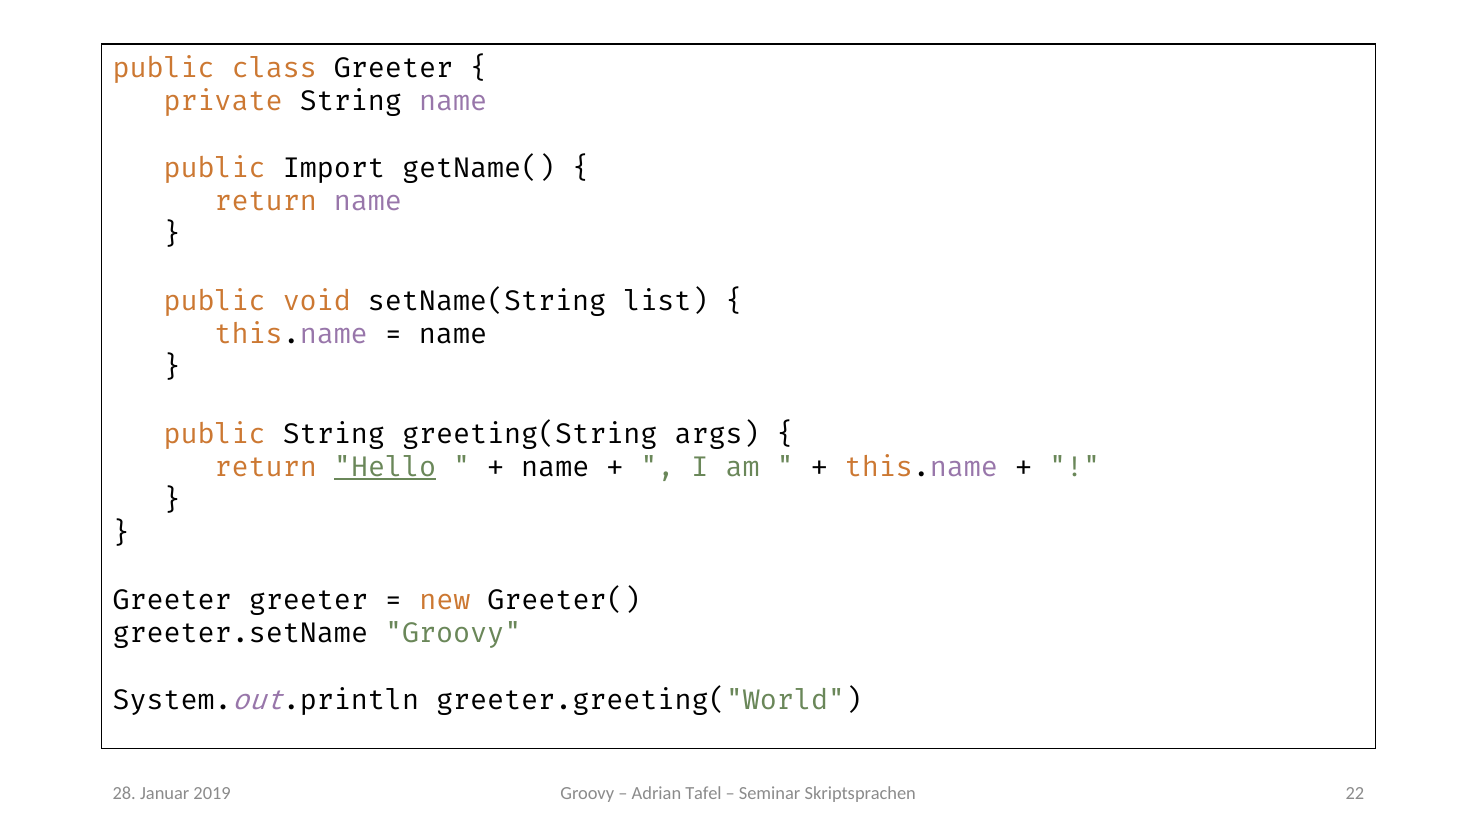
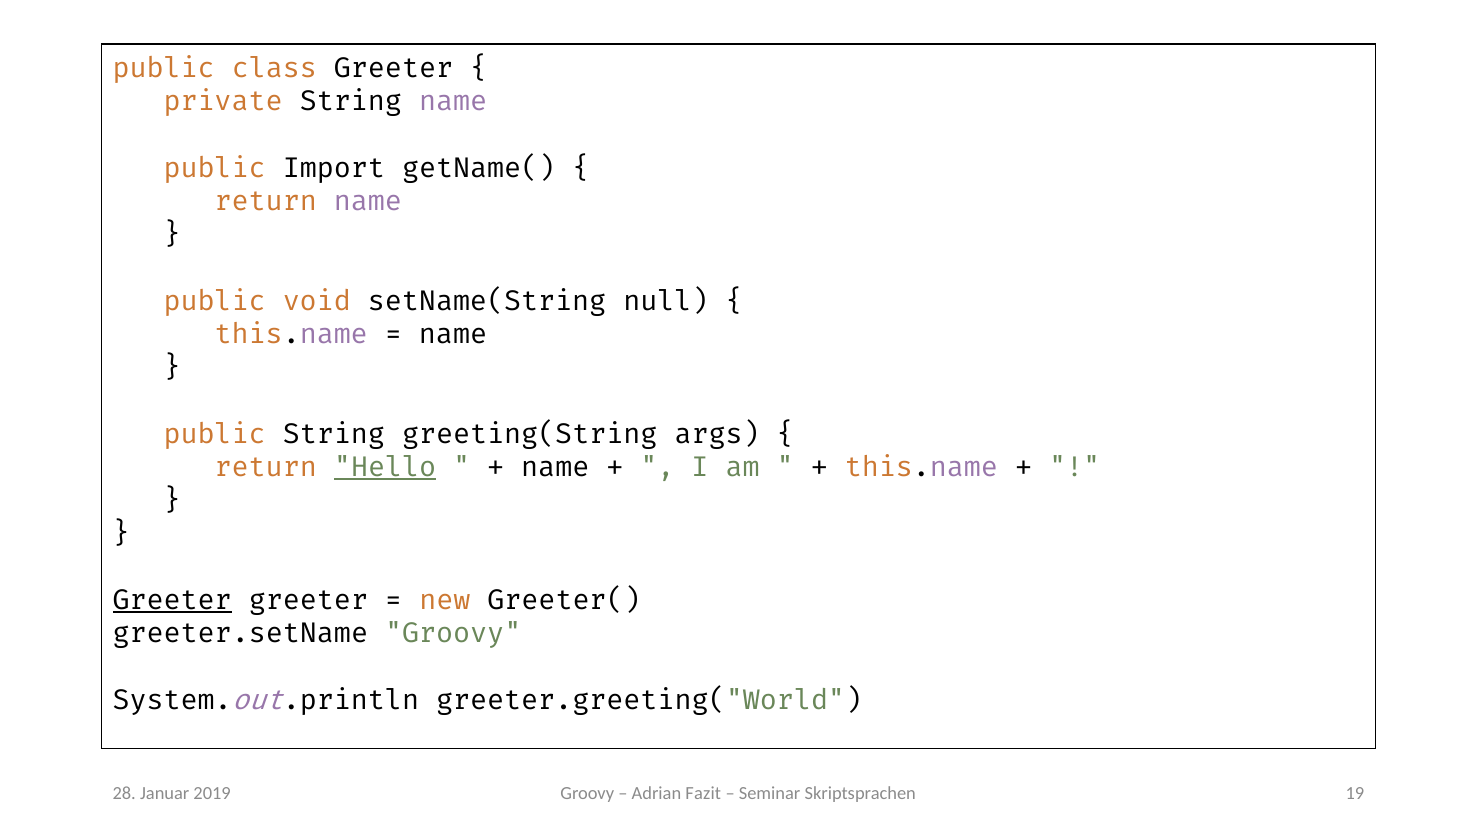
list: list -> null (666, 301)
Greeter underline: none -> present (172, 600)
Tafel: Tafel -> Fazit (703, 793)
22: 22 -> 19 (1355, 793)
